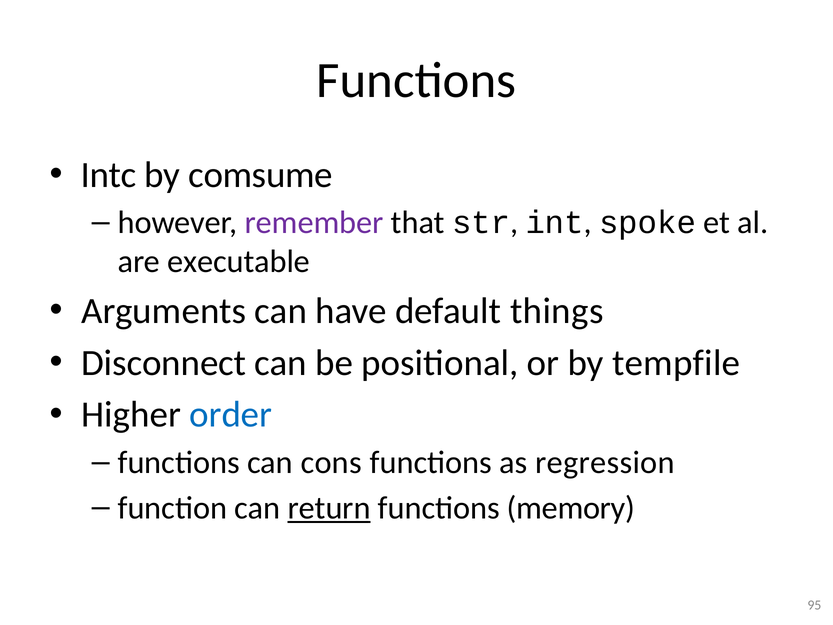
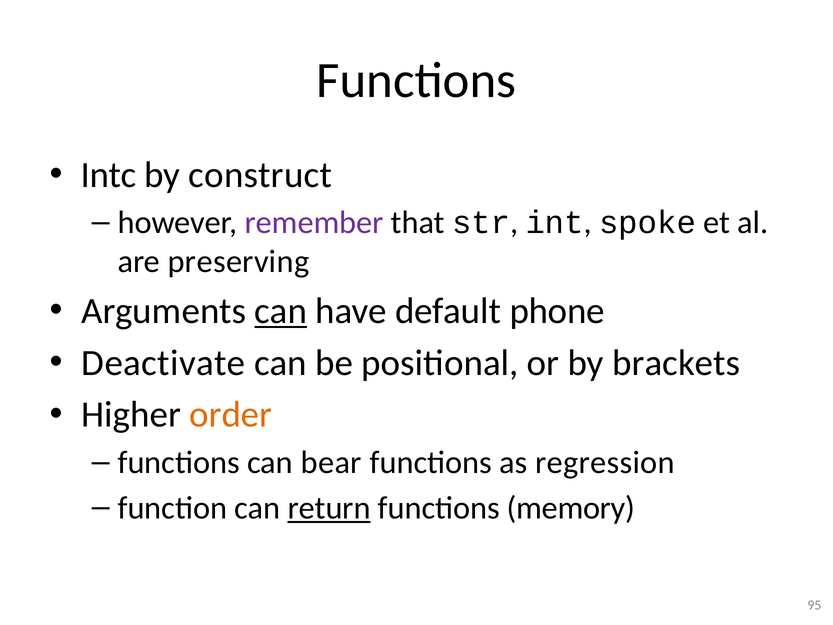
comsume: comsume -> construct (260, 175)
executable: executable -> preserving (238, 261)
can underline: none -> present (281, 311)
things: things -> phone (557, 311)
Disconnect: Disconnect -> Deactivate (163, 363)
tempfile: tempfile -> brackets (676, 363)
order colour: blue -> orange (231, 415)
cons: cons -> bear (331, 462)
